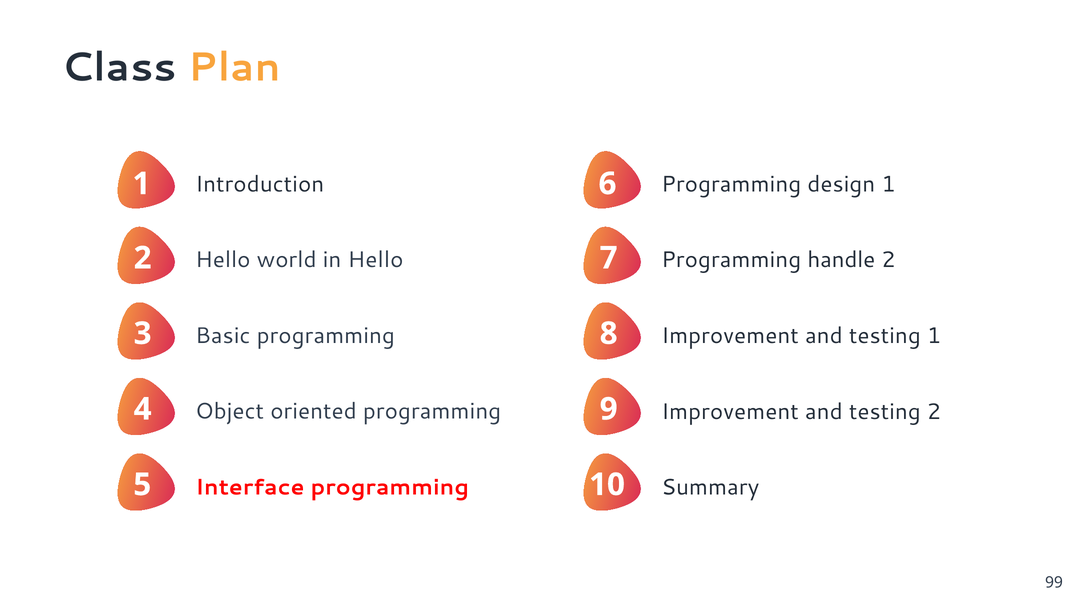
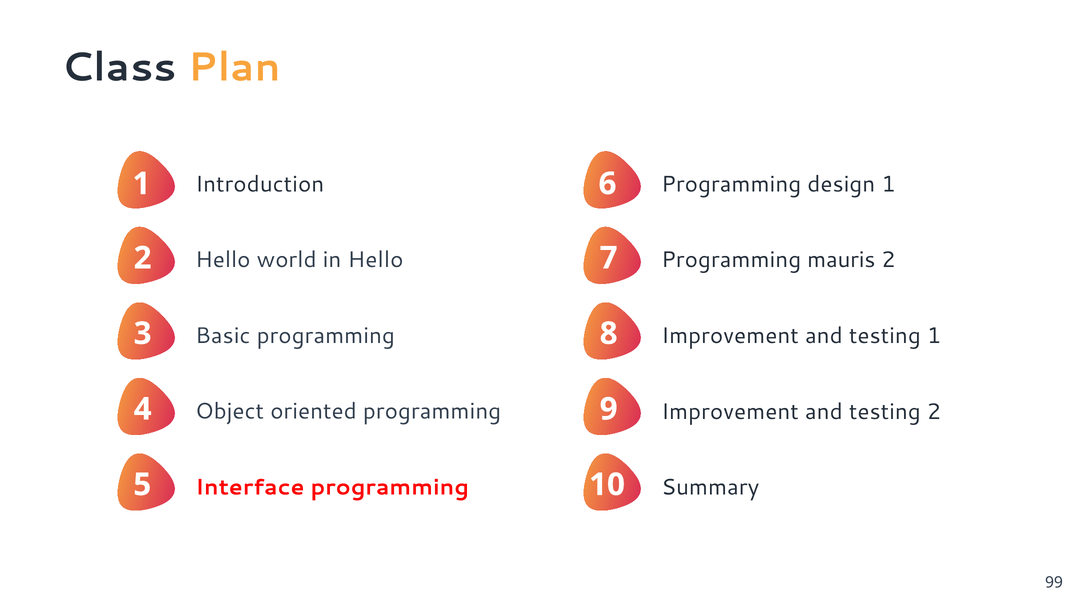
handle: handle -> mauris (841, 260)
